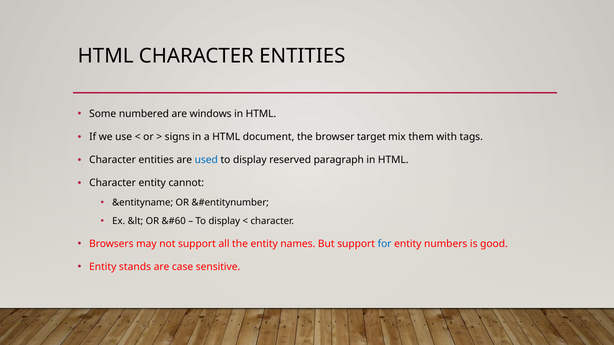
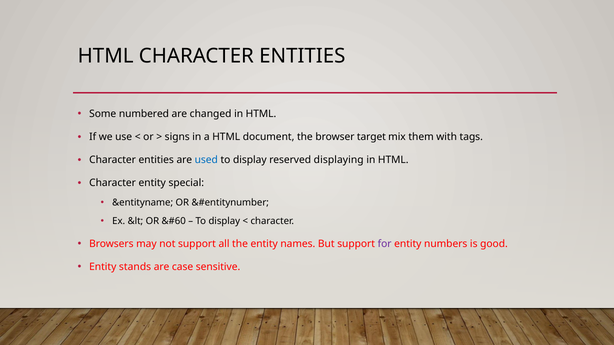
windows: windows -> changed (211, 114)
paragraph: paragraph -> displaying (339, 160)
cannot: cannot -> special (186, 183)
for colour: blue -> purple (385, 244)
